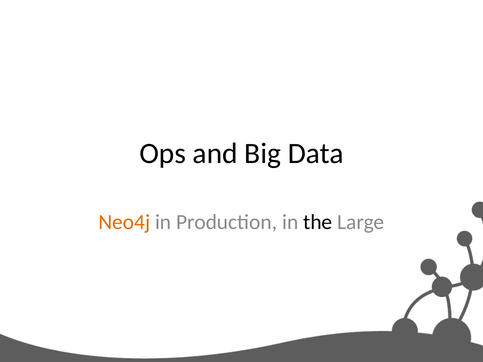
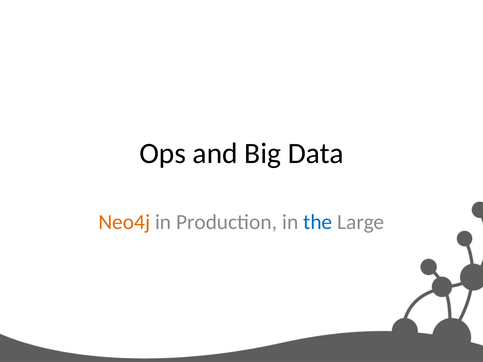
the colour: black -> blue (318, 222)
